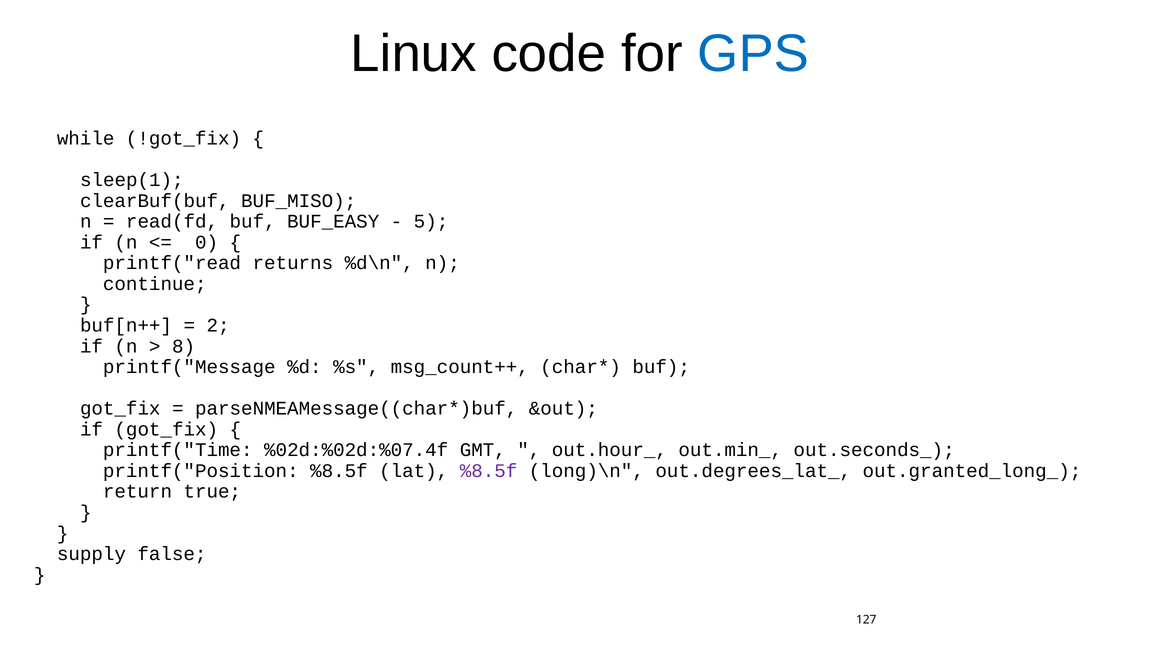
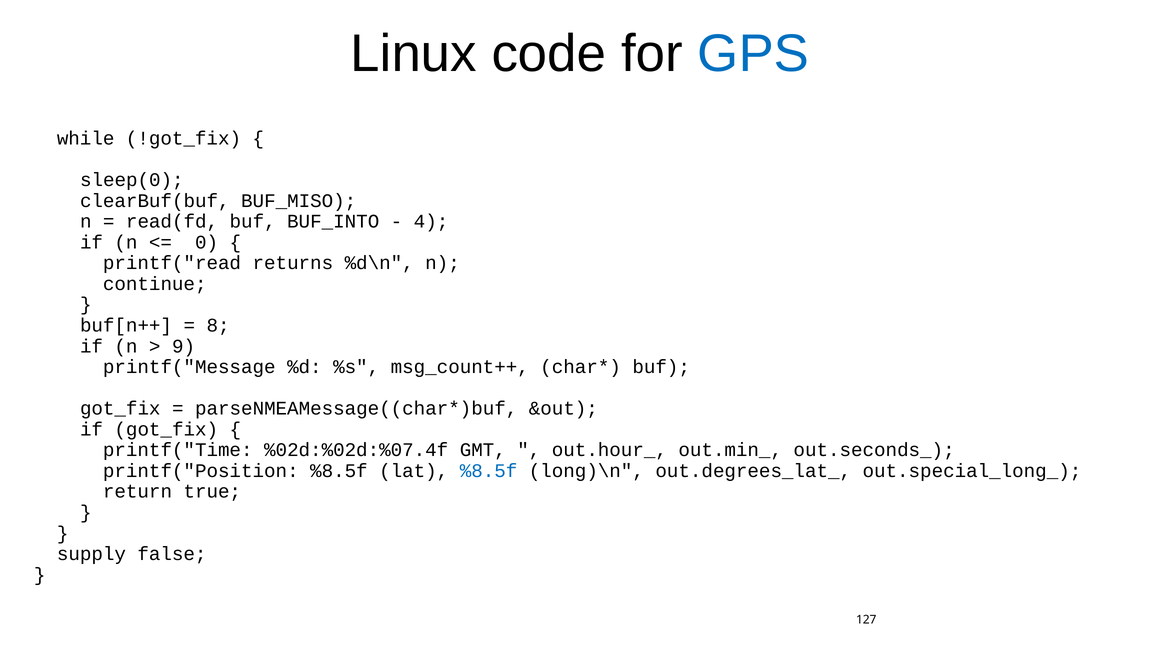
sleep(1: sleep(1 -> sleep(0 (132, 180)
BUF_EASY: BUF_EASY -> BUF_INTO (333, 221)
5: 5 -> 4 (431, 221)
2: 2 -> 8 (218, 325)
8: 8 -> 9 (184, 346)
%8.5f colour: purple -> blue (489, 471)
out.granted_long_: out.granted_long_ -> out.special_long_ (972, 471)
